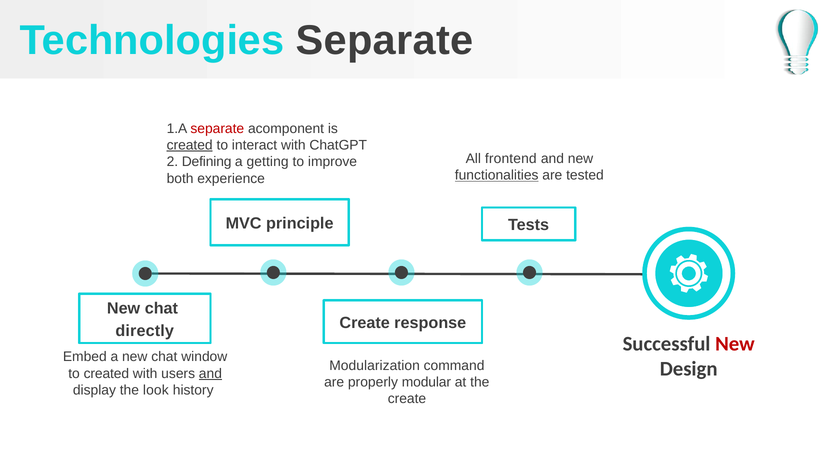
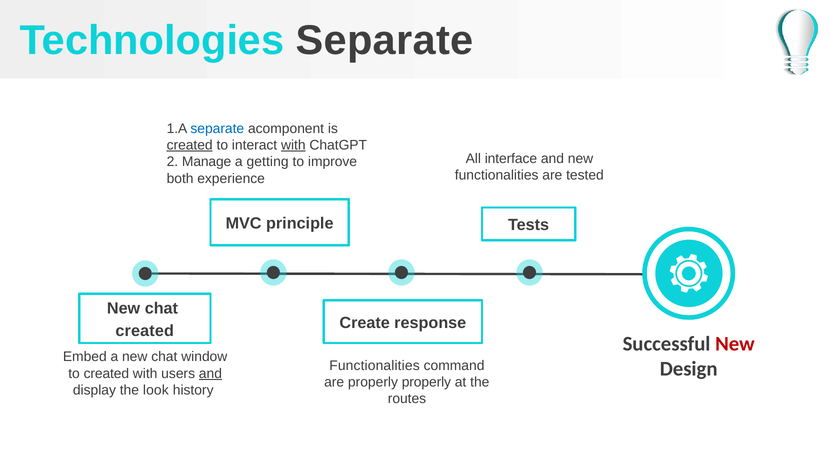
separate colour: red -> blue (217, 128)
with underline: none -> present (293, 145)
frontend: frontend -> interface (511, 158)
Defining: Defining -> Manage (207, 162)
functionalities underline: present -> none (497, 175)
directly: directly -> created (145, 331)
Modularization: Modularization -> Functionalities (375, 365)
properly modular: modular -> properly (426, 382)
create: create -> routes (407, 398)
